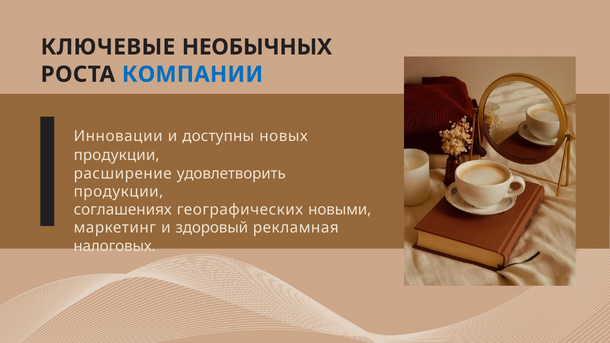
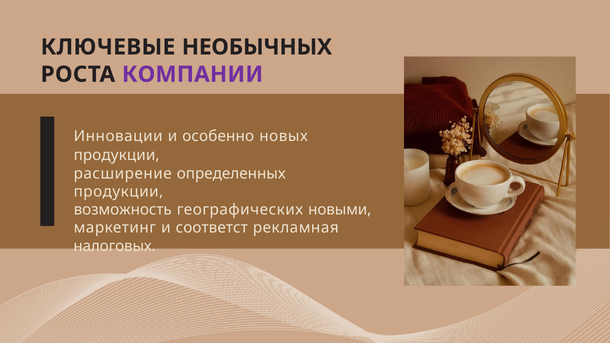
КОМПАНИИ colour: blue -> purple (193, 74)
доступны: доступны -> особенно (218, 136)
удовлетворить: удовлетворить -> определенных (231, 173)
соглашениях: соглашениях -> возможность (123, 210)
здоровый: здоровый -> соответст (212, 228)
